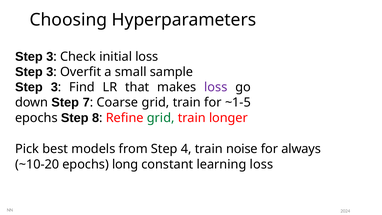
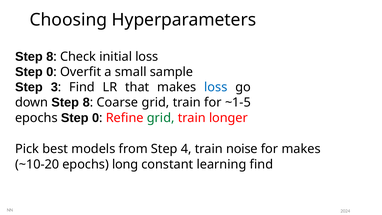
3: 3 -> 8 (50, 57)
3: 3 -> 0 (50, 72)
loss colour: purple -> blue (216, 87)
down Step 7: 7 -> 8 (86, 102)
epochs Step 8: 8 -> 0 (96, 118)
for always: always -> makes (301, 149)
learning loss: loss -> find (261, 164)
